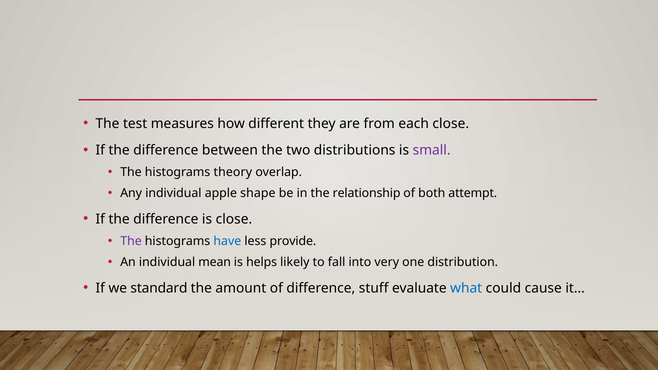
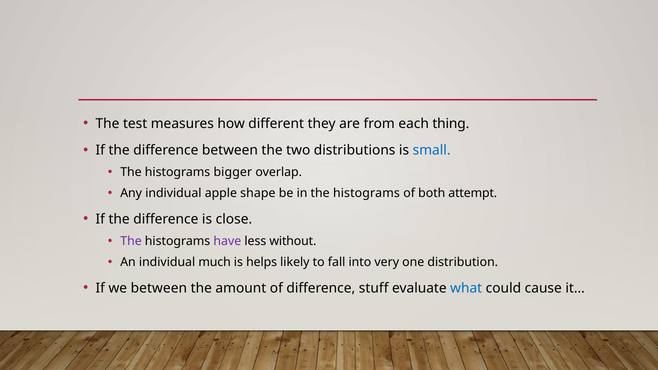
each close: close -> thing (451, 124)
small colour: purple -> blue (432, 150)
theory: theory -> bigger (233, 172)
in the relationship: relationship -> histograms (366, 193)
have colour: blue -> purple (227, 241)
provide: provide -> without (293, 241)
mean: mean -> much (215, 262)
we standard: standard -> between (159, 288)
